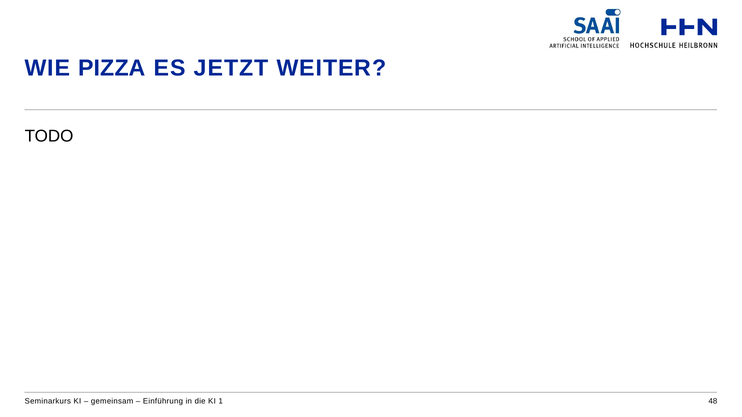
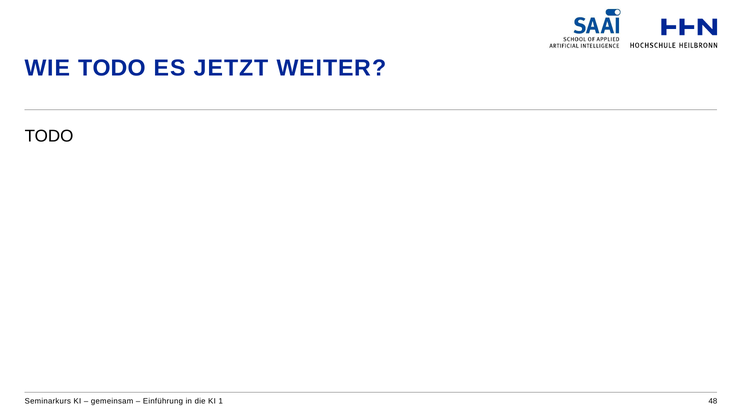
WIE PIZZA: PIZZA -> TODO (112, 68)
